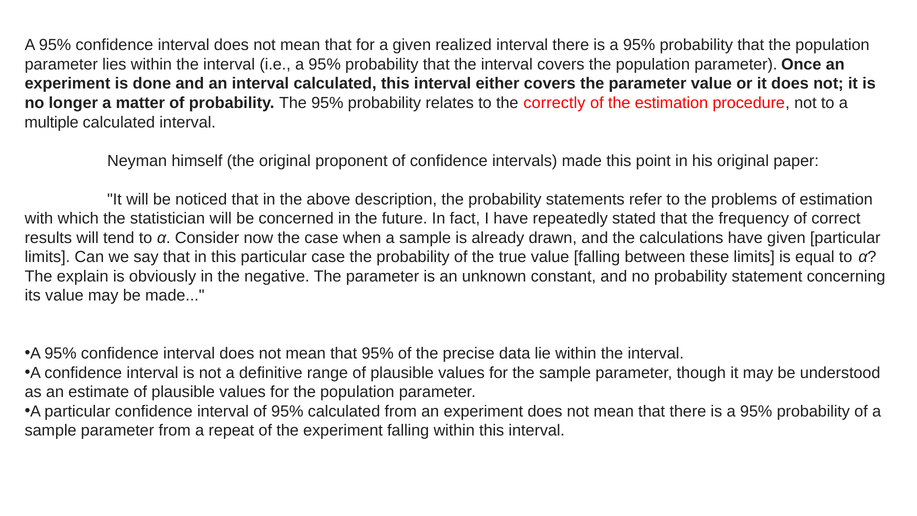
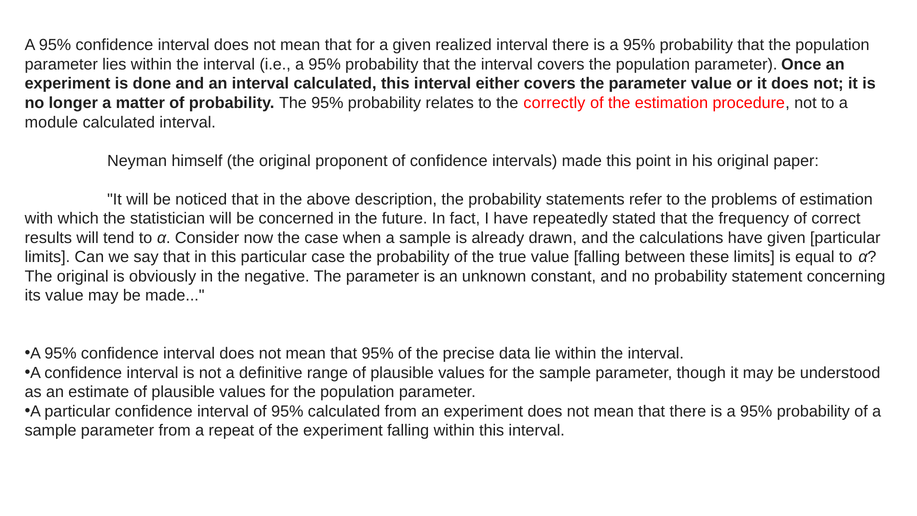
multiple: multiple -> module (51, 122)
explain: explain -> original (83, 276)
